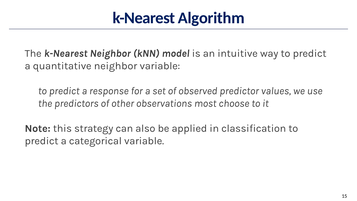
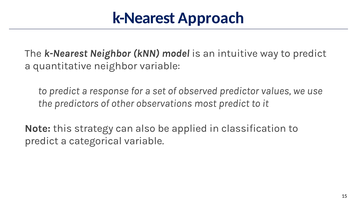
Algorithm: Algorithm -> Approach (211, 18)
most choose: choose -> predict (234, 103)
